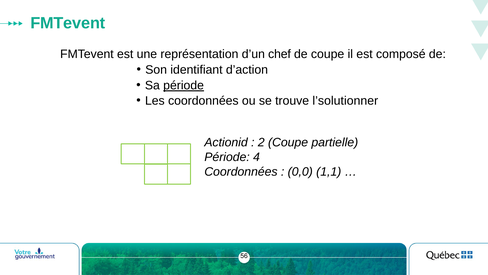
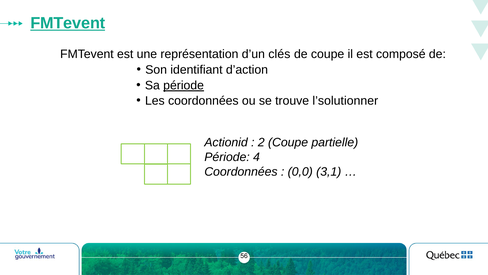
FMTevent underline: none -> present (68, 23)
chef: chef -> clés (279, 54)
1,1: 1,1 -> 3,1 (329, 171)
